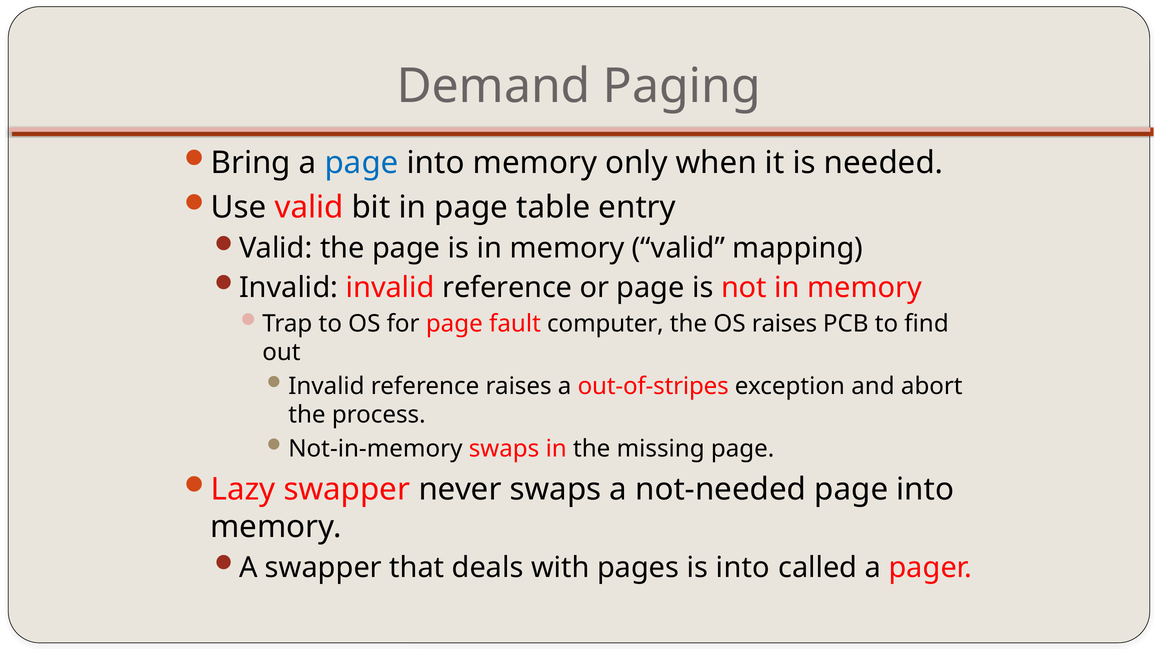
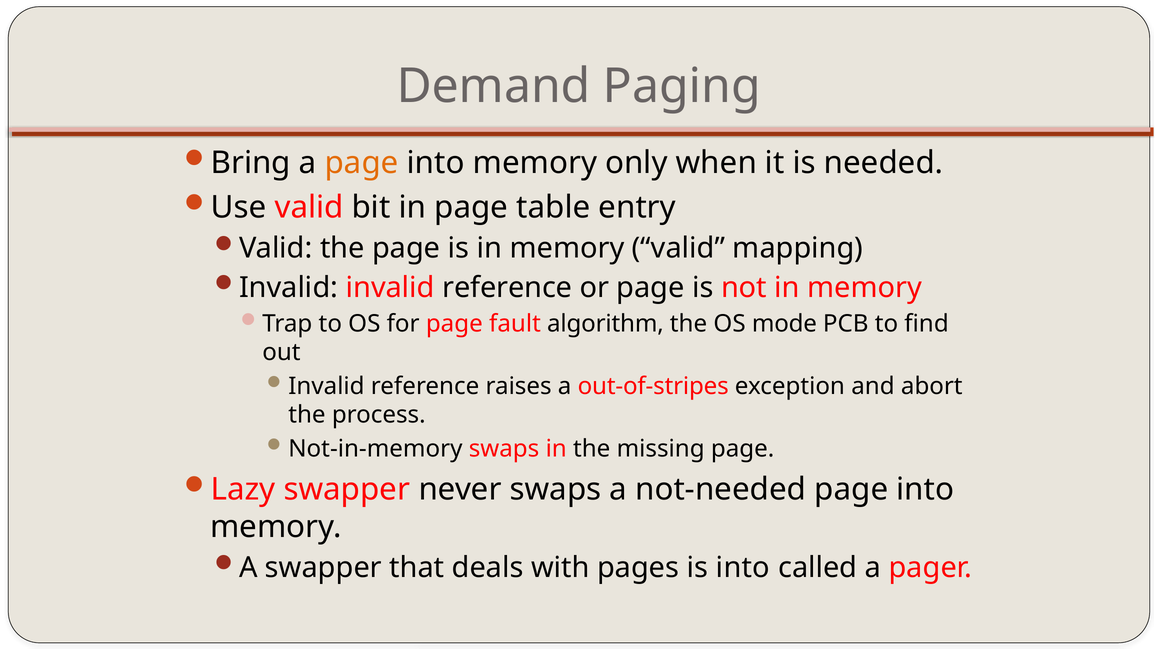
page colour: blue -> orange (362, 163)
computer: computer -> algorithm (605, 323)
OS raises: raises -> mode (784, 323)
